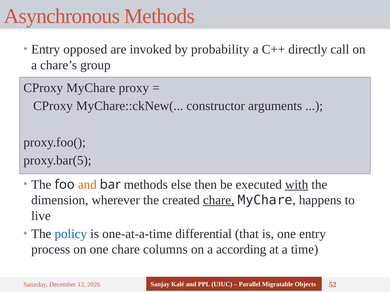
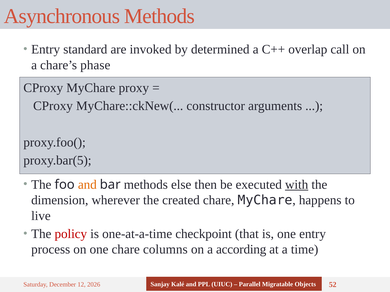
opposed: opposed -> standard (85, 49)
probability: probability -> determined (220, 49)
directly: directly -> overlap (308, 49)
group: group -> phase (95, 65)
chare underline: present -> none (219, 200)
policy colour: blue -> red (71, 234)
differential: differential -> checkpoint (204, 234)
